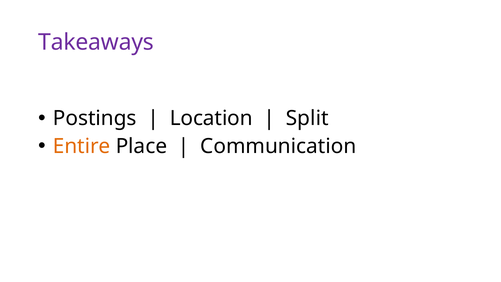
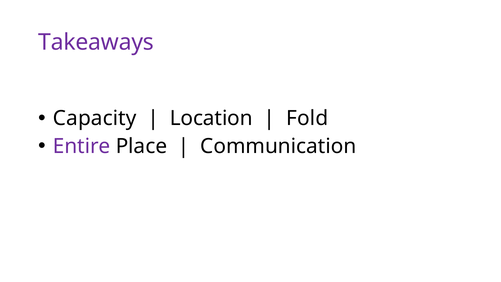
Postings: Postings -> Capacity (95, 118)
Split: Split -> Fold (307, 118)
Entire colour: orange -> purple (82, 146)
